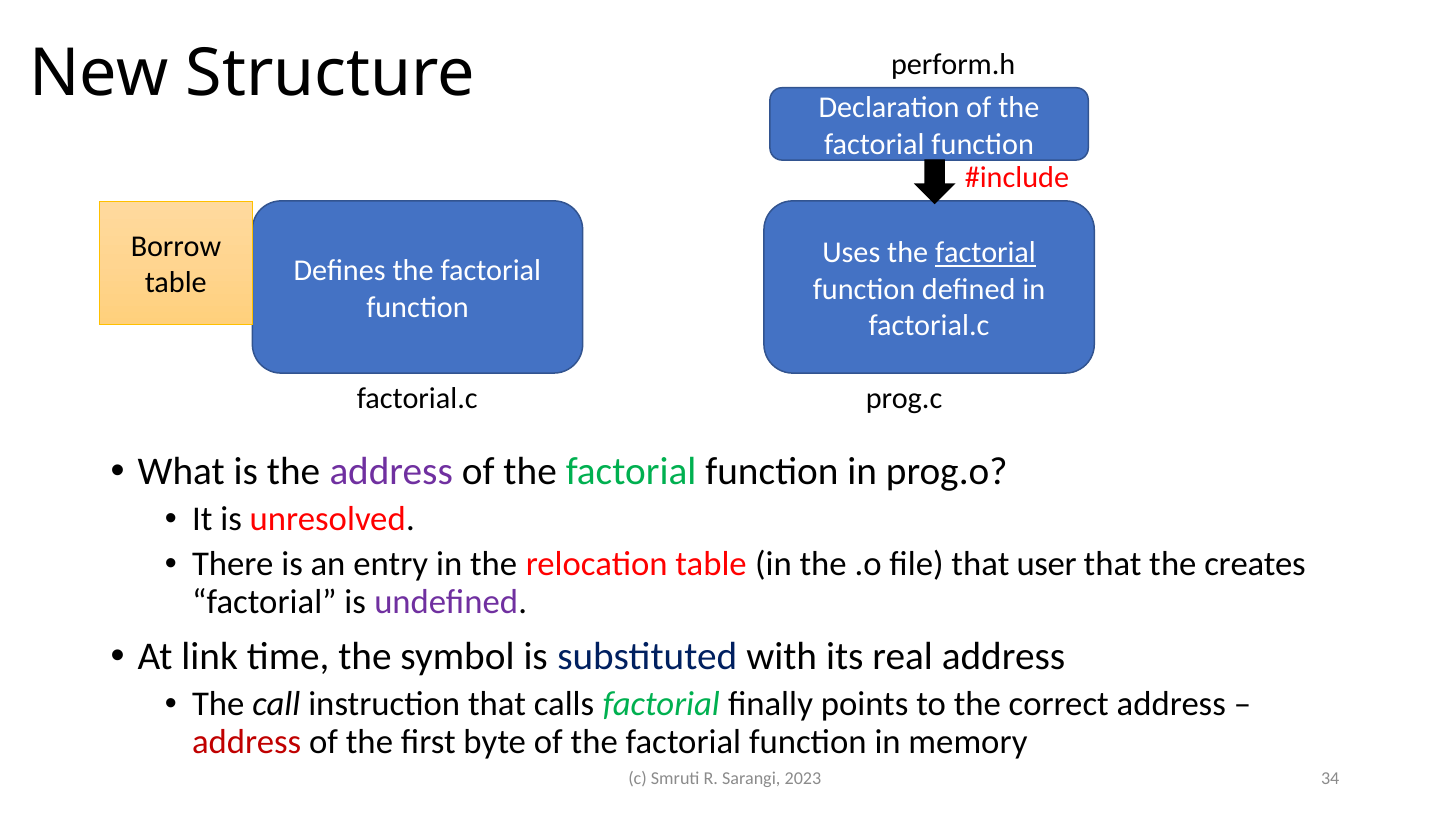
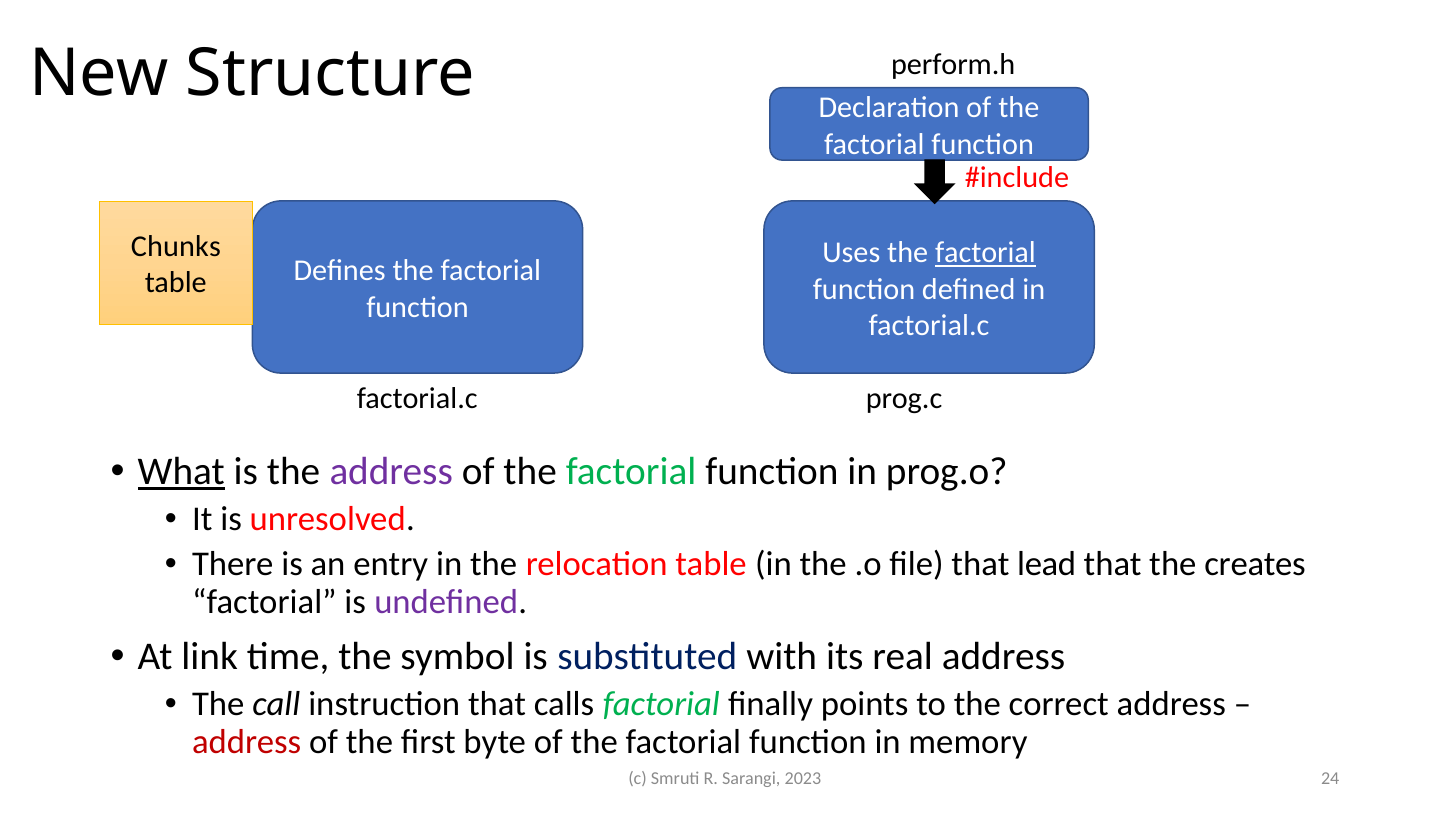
Borrow: Borrow -> Chunks (176, 247)
What underline: none -> present (181, 472)
user: user -> lead (1047, 565)
34: 34 -> 24 (1330, 779)
